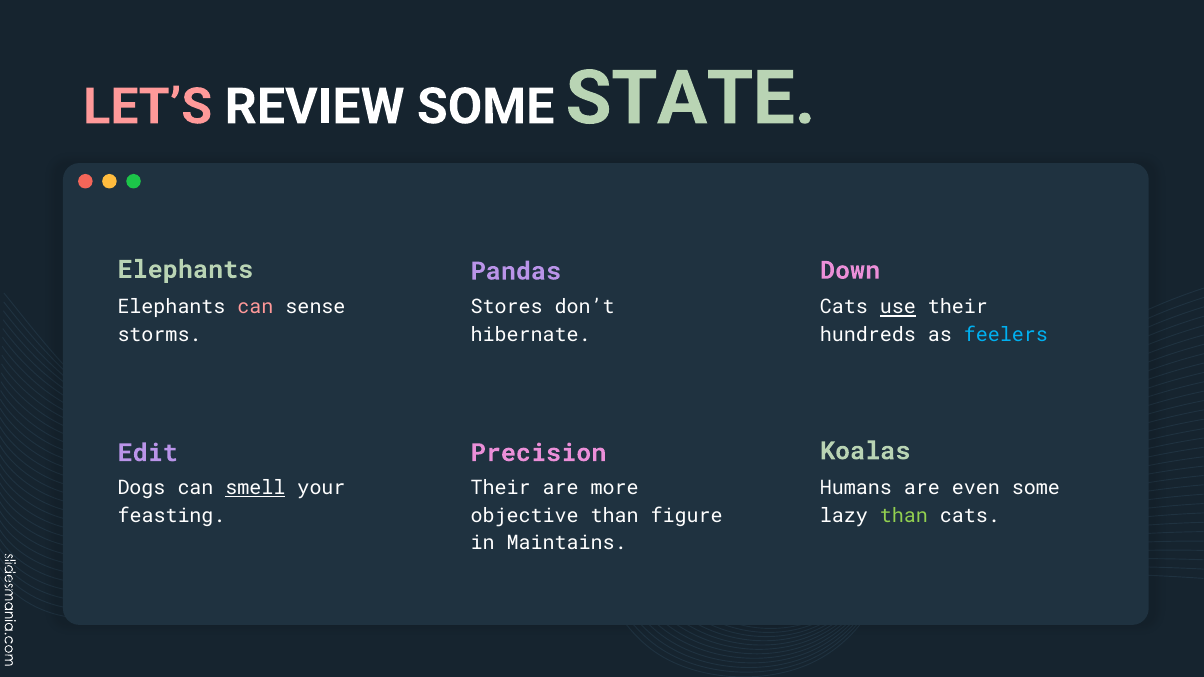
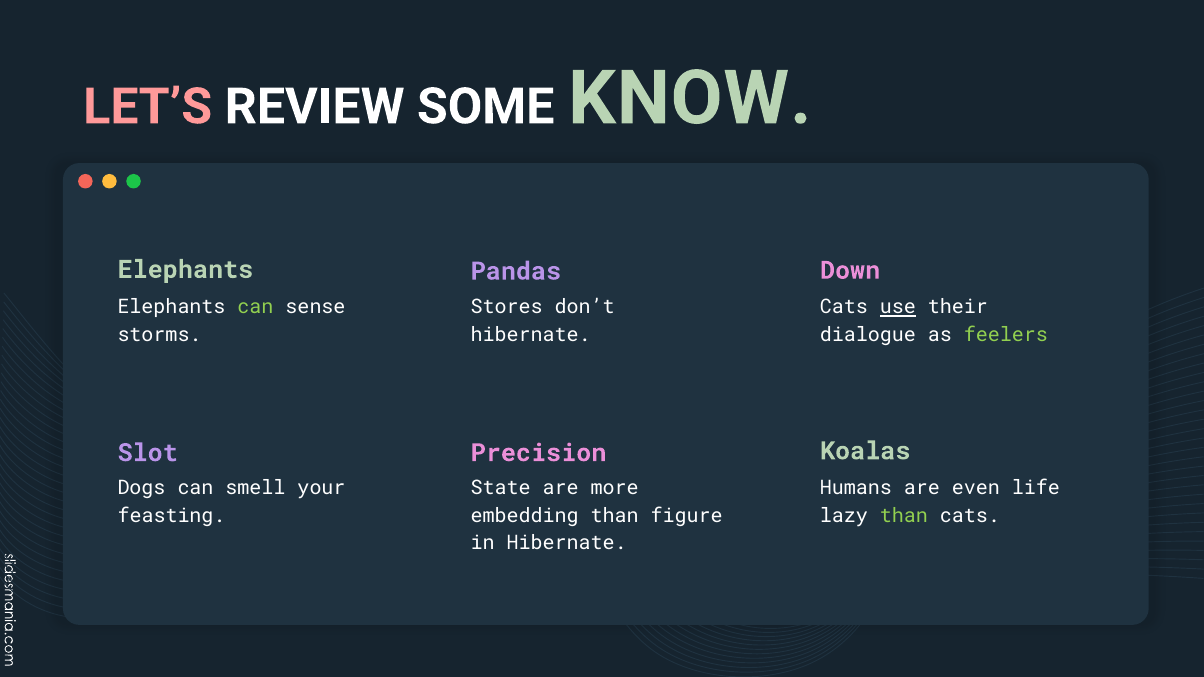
STATE: STATE -> KNOW (690, 98)
can colour: pink -> light green (255, 307)
hundreds: hundreds -> dialogue (868, 335)
feelers colour: light blue -> light green (1006, 335)
Edit: Edit -> Slot (148, 453)
smell underline: present -> none (255, 488)
Their: Their -> State (501, 488)
even some: some -> life (1036, 488)
objective: objective -> embedding (525, 516)
in Maintains: Maintains -> Hibernate (567, 543)
